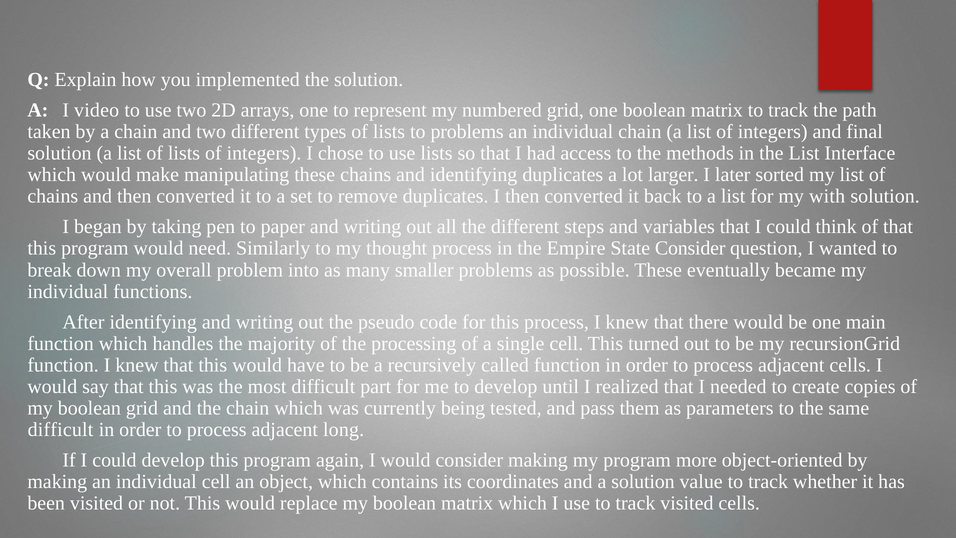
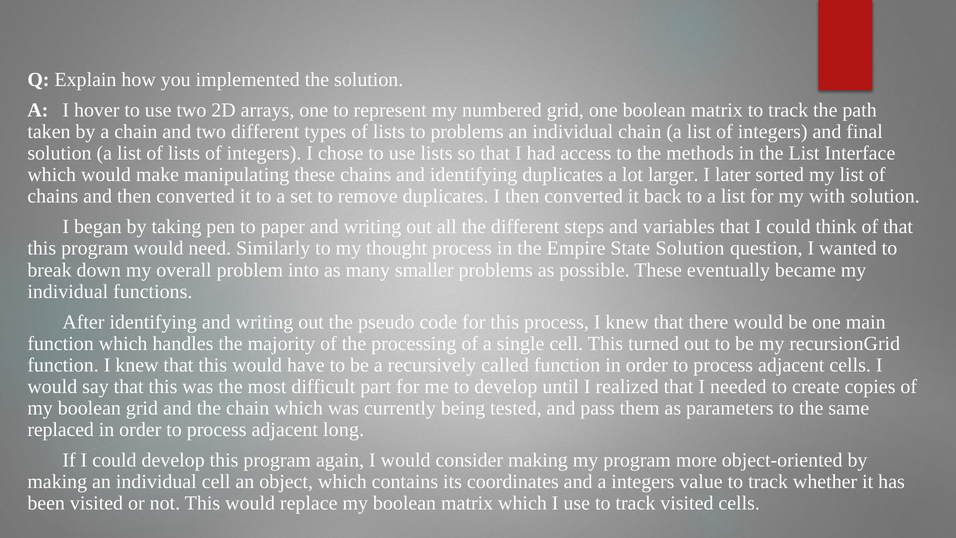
video: video -> hover (97, 110)
State Consider: Consider -> Solution (690, 248)
difficult: difficult -> replaced (61, 429)
a solution: solution -> integers (643, 481)
